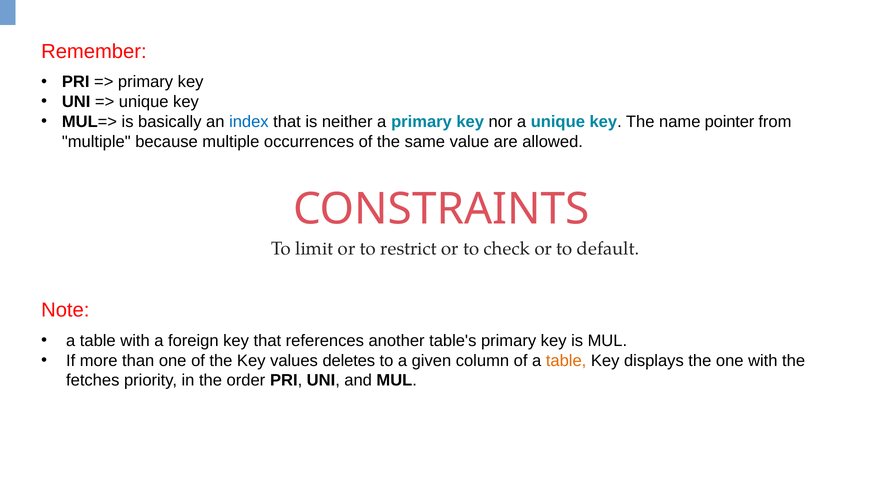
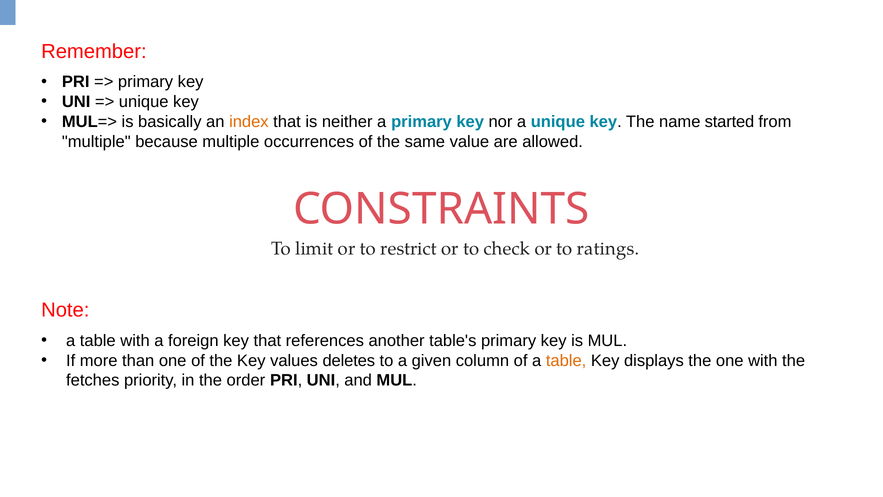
index colour: blue -> orange (249, 122)
pointer: pointer -> started (730, 122)
default: default -> ratings (608, 248)
